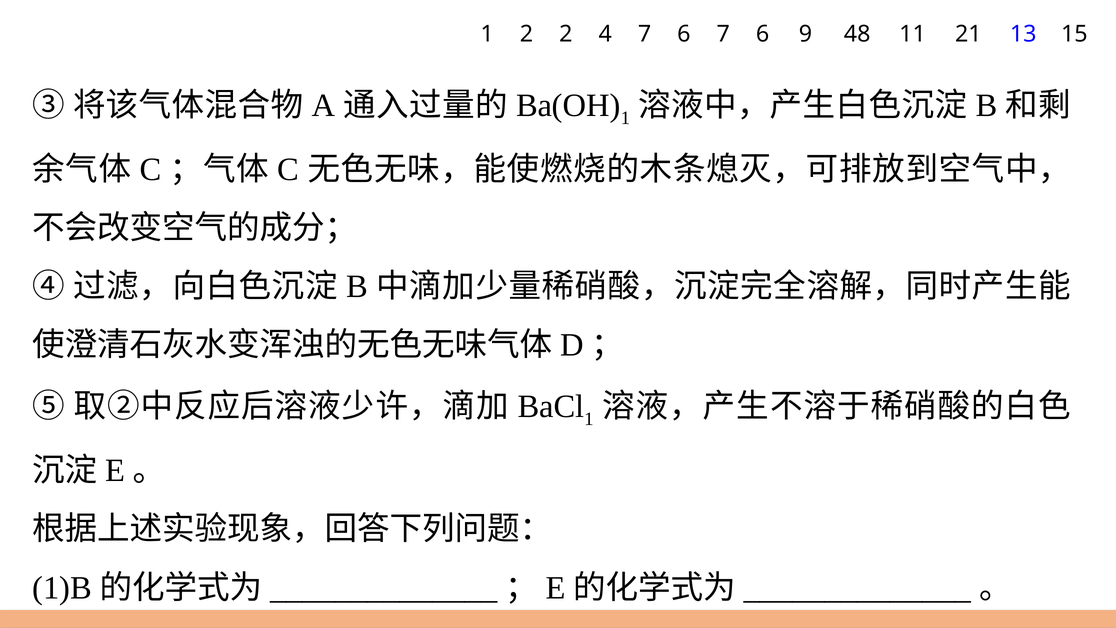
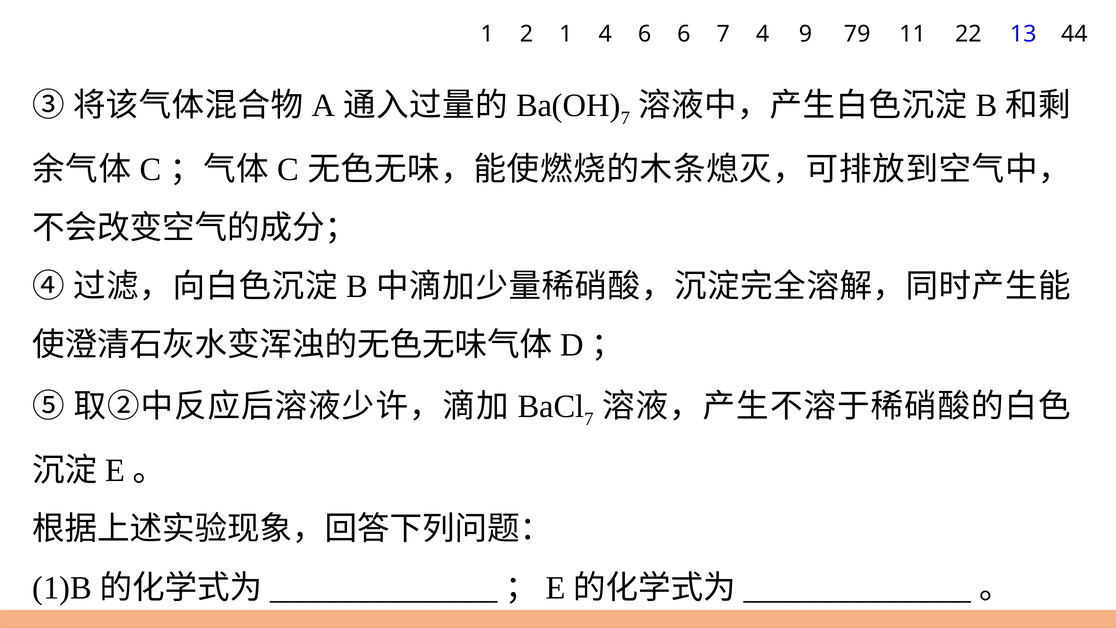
2 2: 2 -> 1 (566, 34)
4 7: 7 -> 6 (645, 34)
6 7 6: 6 -> 4 (763, 34)
48: 48 -> 79 (857, 34)
21: 21 -> 22 (968, 34)
15: 15 -> 44 (1074, 34)
1: 1 -> 7 (625, 118)
1: 1 -> 7 (589, 419)
